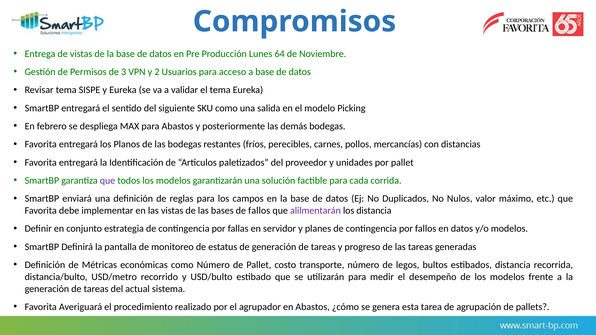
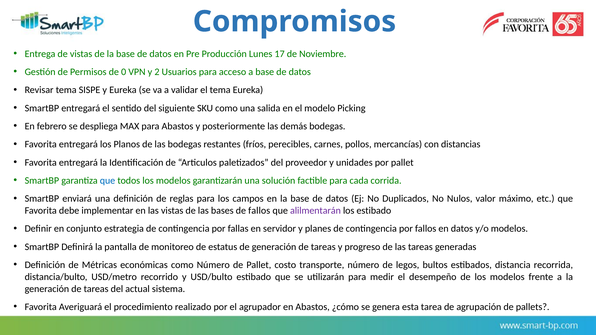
64: 64 -> 17 (280, 54)
3: 3 -> 0 (124, 72)
que colour: purple -> blue (108, 181)
los distancia: distancia -> estibado (374, 211)
